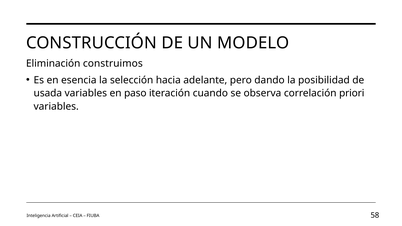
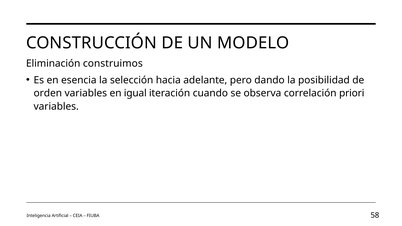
usada: usada -> orden (48, 93)
paso: paso -> igual (135, 93)
